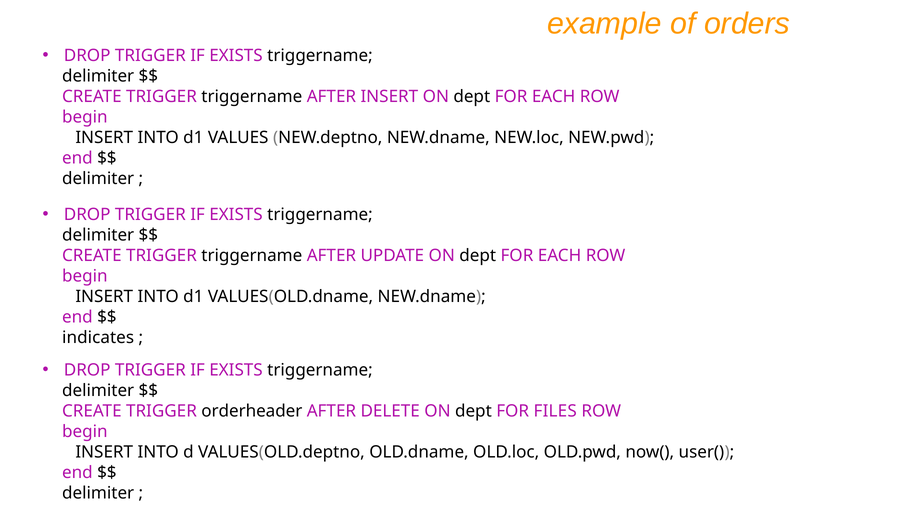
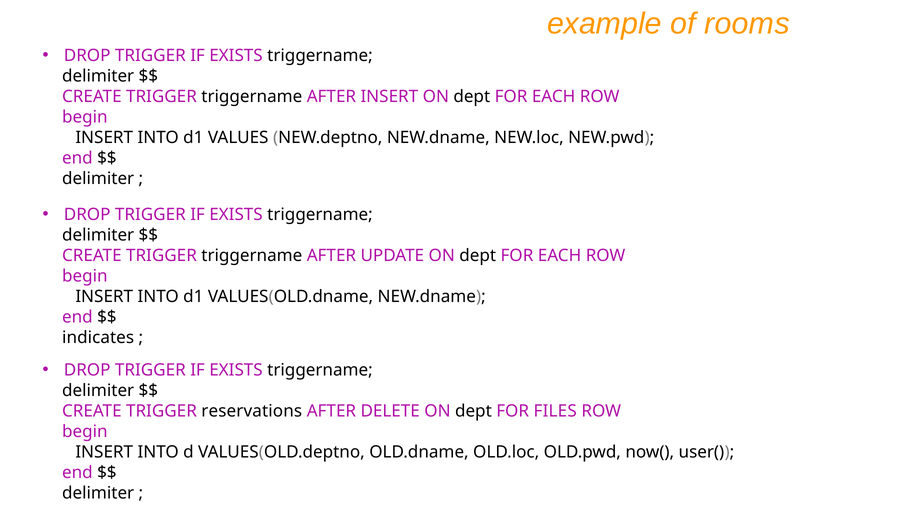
orders: orders -> rooms (747, 24)
orderheader: orderheader -> reservations (252, 412)
